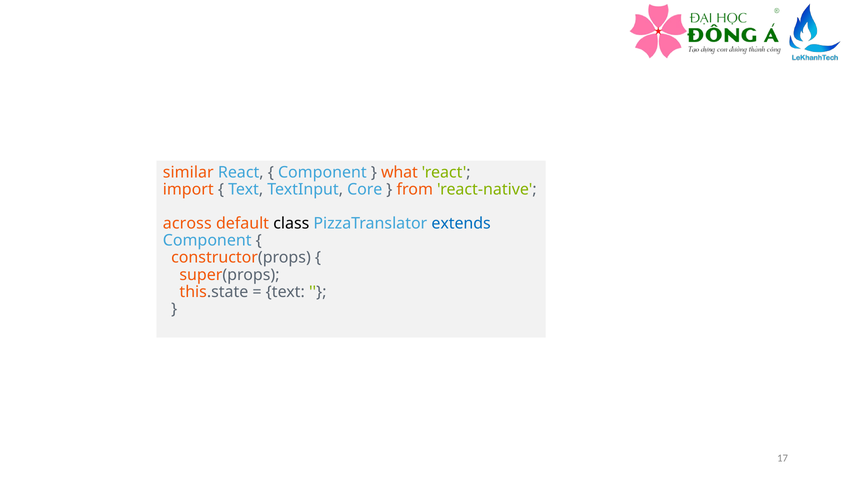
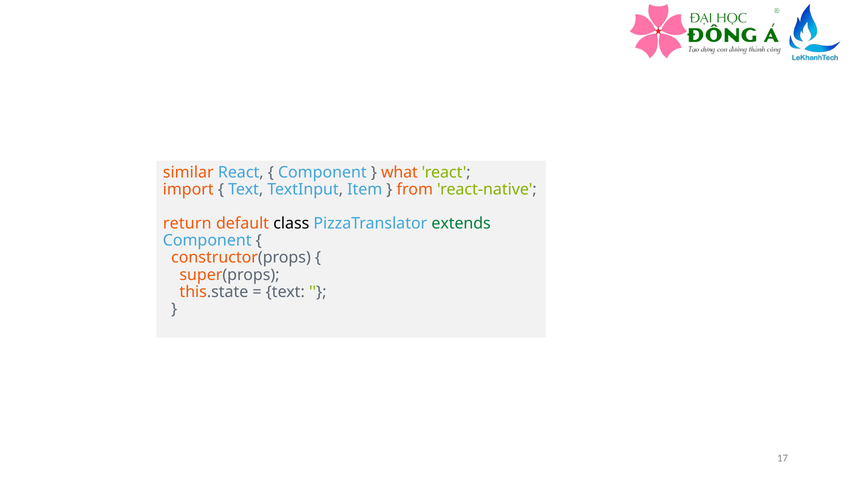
Core: Core -> Item (365, 189)
across: across -> return (187, 223)
extends colour: blue -> green (461, 223)
